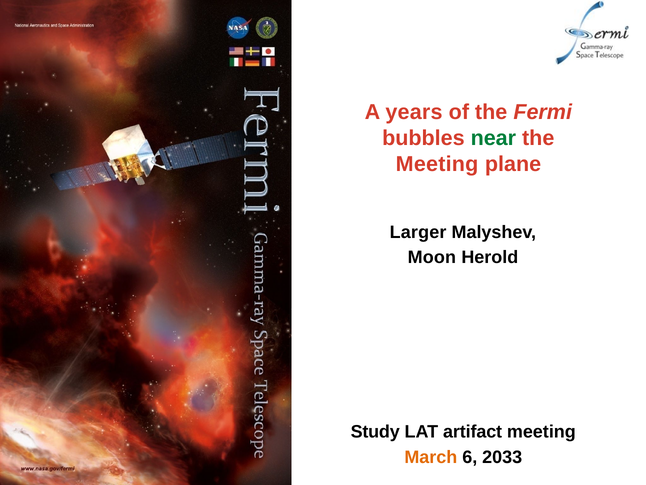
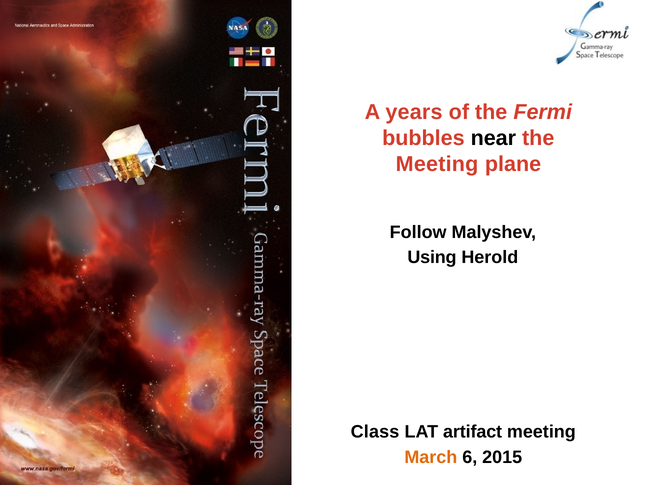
near colour: green -> black (493, 138)
Larger: Larger -> Follow (418, 232)
Moon: Moon -> Using (432, 257)
Study: Study -> Class (375, 432)
2033: 2033 -> 2015 (502, 457)
